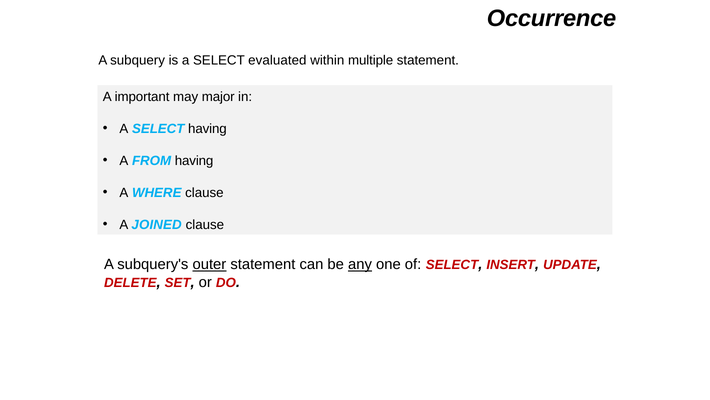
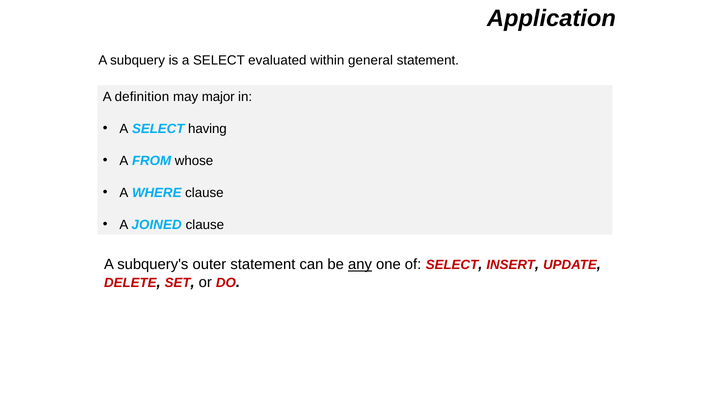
Occurrence: Occurrence -> Application (551, 18)
multiple: multiple -> general (371, 60)
important: important -> definition (142, 97)
FROM having: having -> whose (194, 161)
outer underline: present -> none (209, 264)
